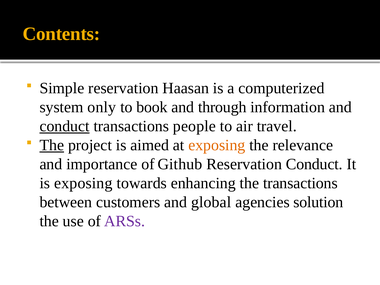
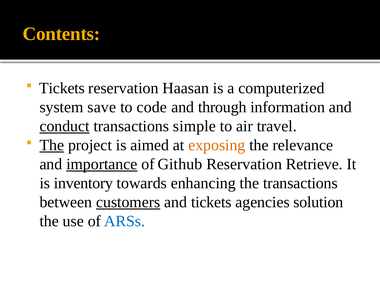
Simple: Simple -> Tickets (62, 88)
only: only -> save (102, 107)
book: book -> code (152, 107)
people: people -> simple (194, 126)
importance underline: none -> present (102, 164)
Reservation Conduct: Conduct -> Retrieve (314, 164)
is exposing: exposing -> inventory (83, 183)
customers underline: none -> present (128, 202)
and global: global -> tickets (211, 202)
ARSs colour: purple -> blue (125, 221)
